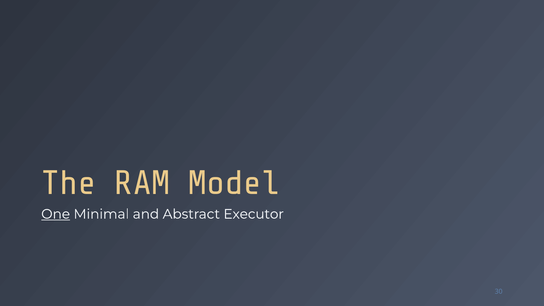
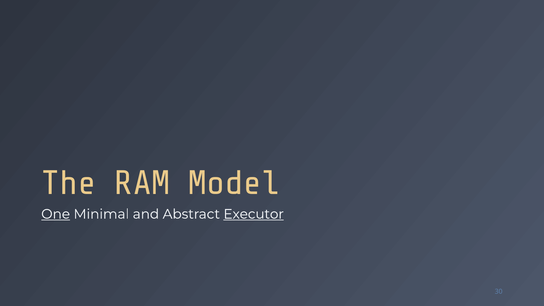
Executor underline: none -> present (254, 214)
